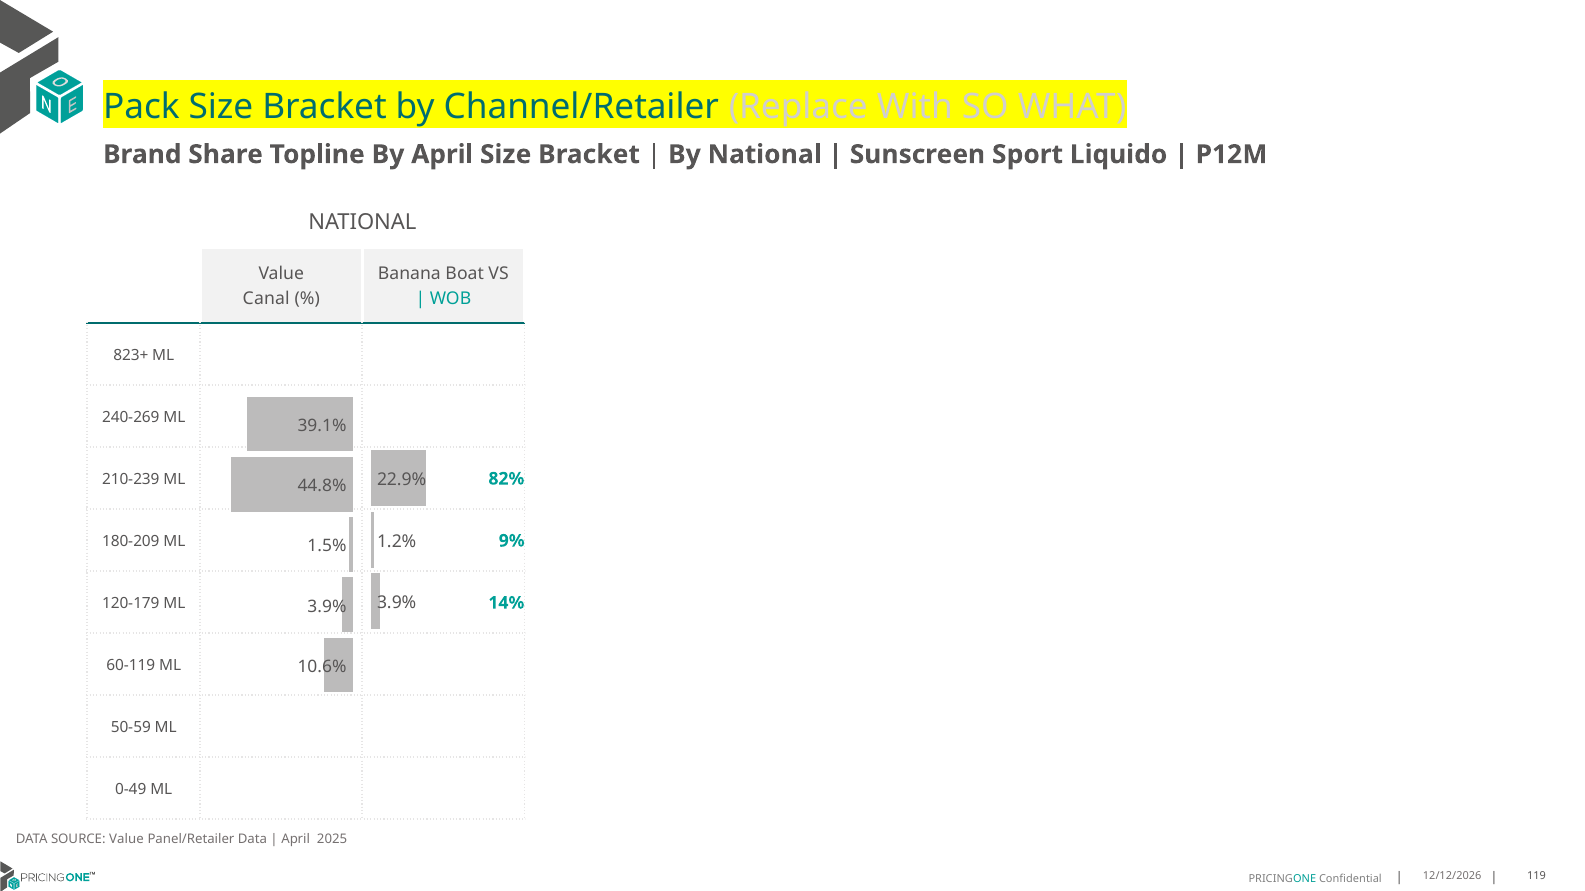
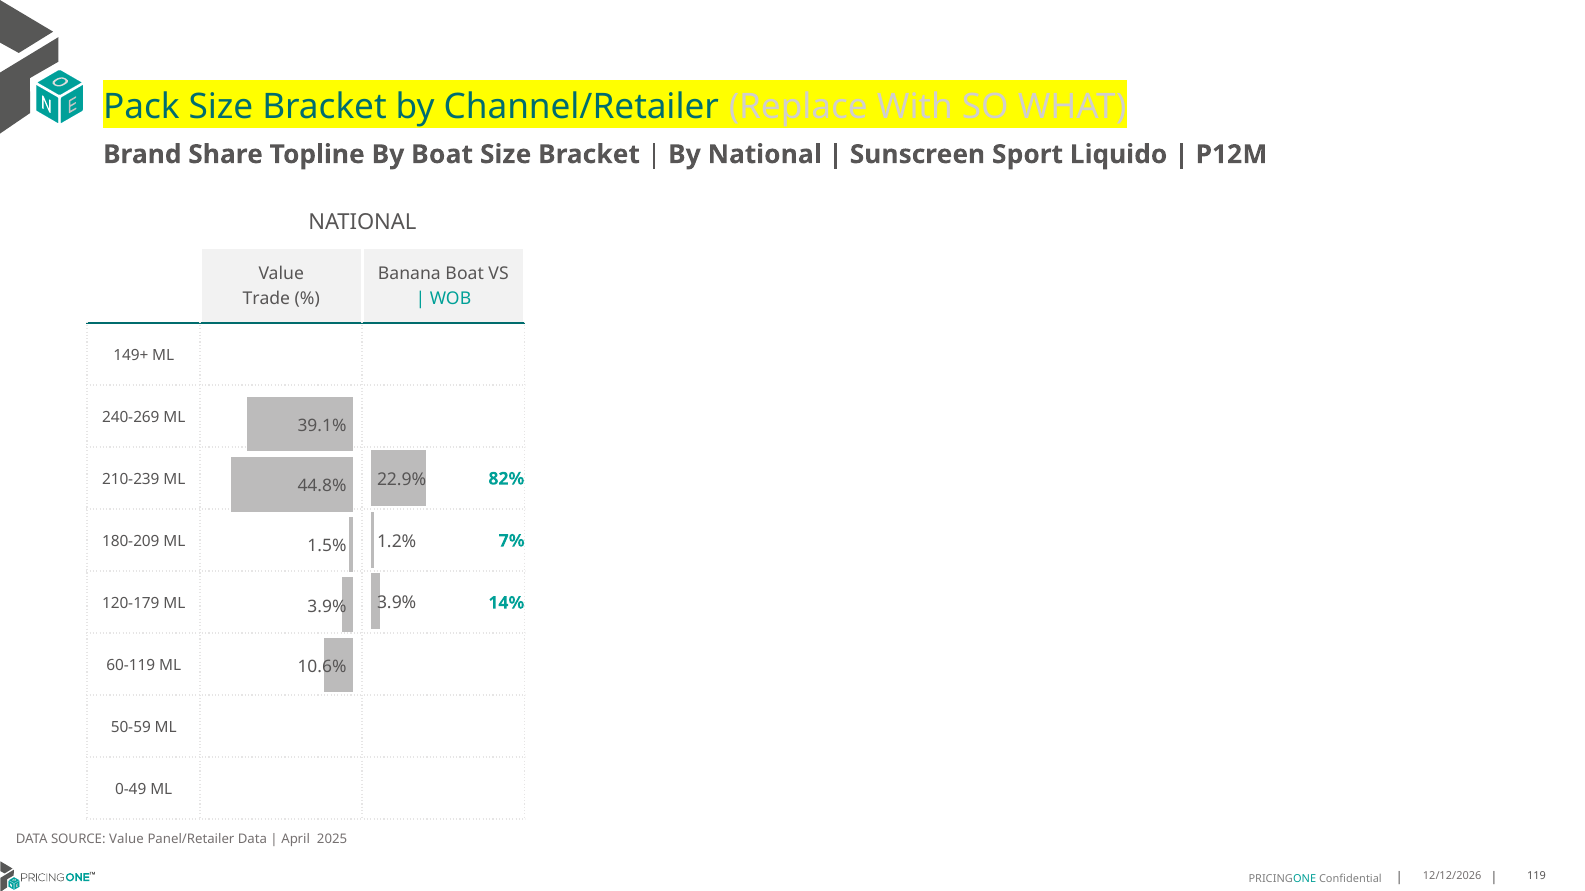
By April: April -> Boat (442, 155)
Canal: Canal -> Trade (266, 299)
823+: 823+ -> 149+ (131, 355)
9%: 9% -> 7% (512, 541)
